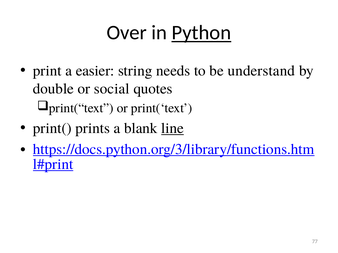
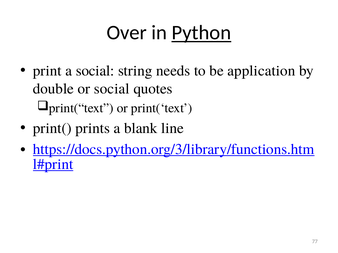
a easier: easier -> social (95, 71)
understand: understand -> application (261, 71)
line underline: present -> none (172, 128)
